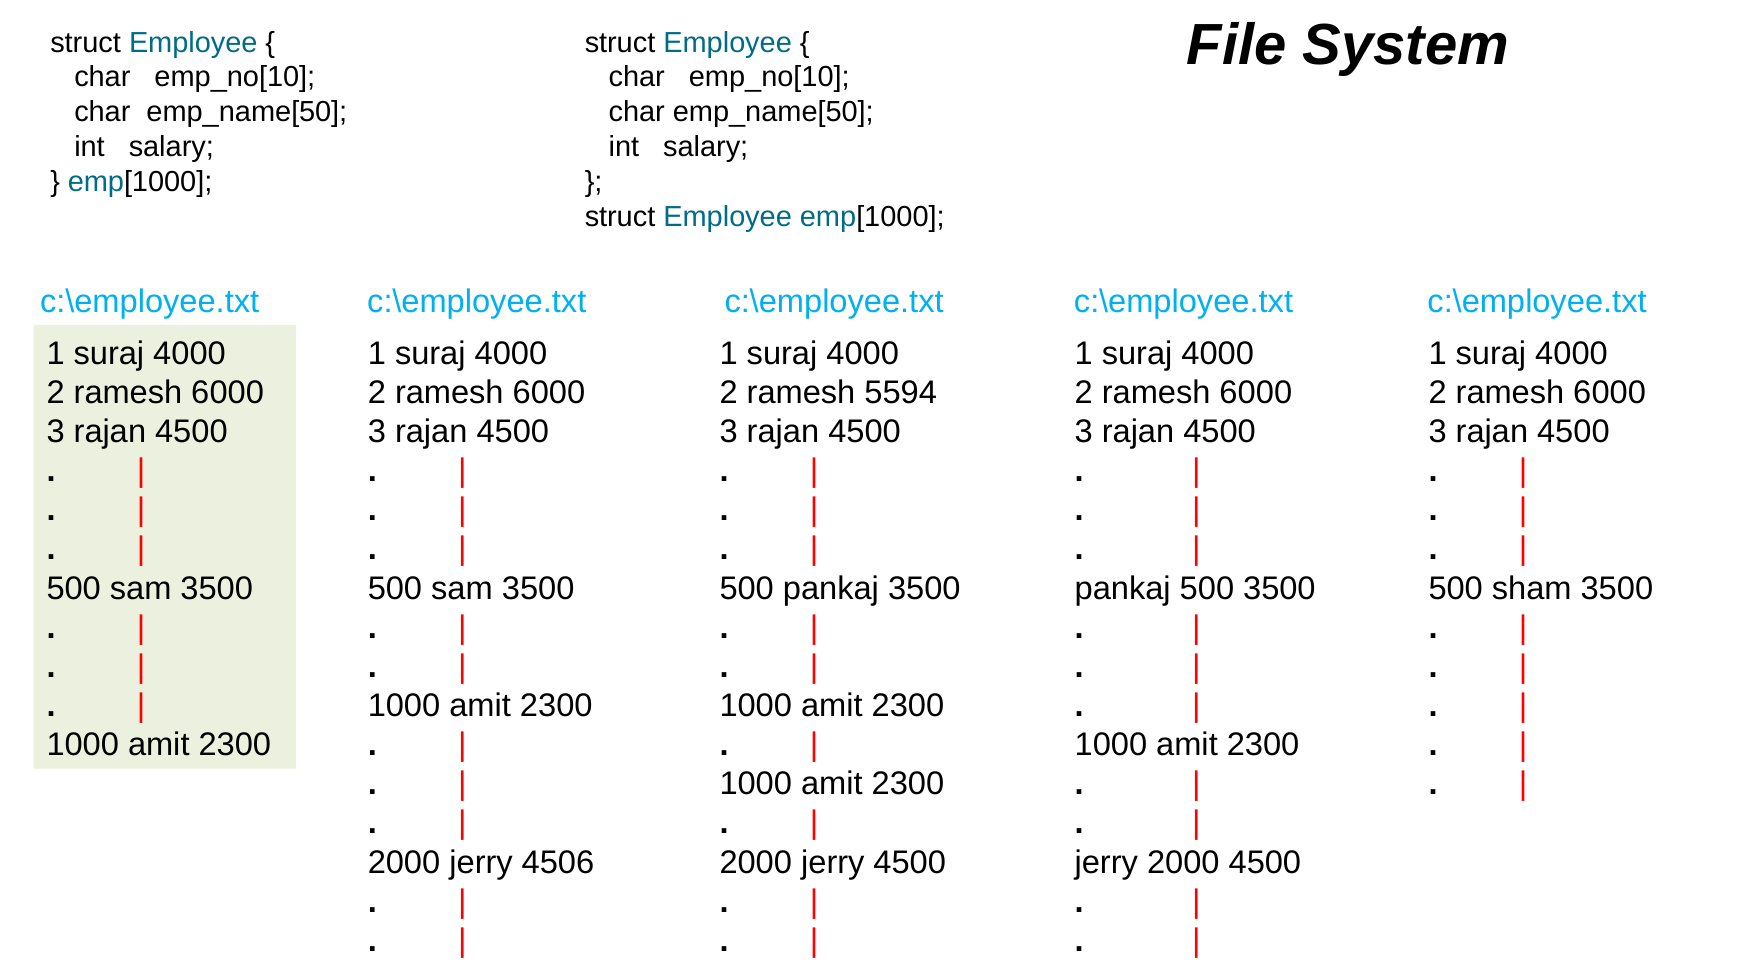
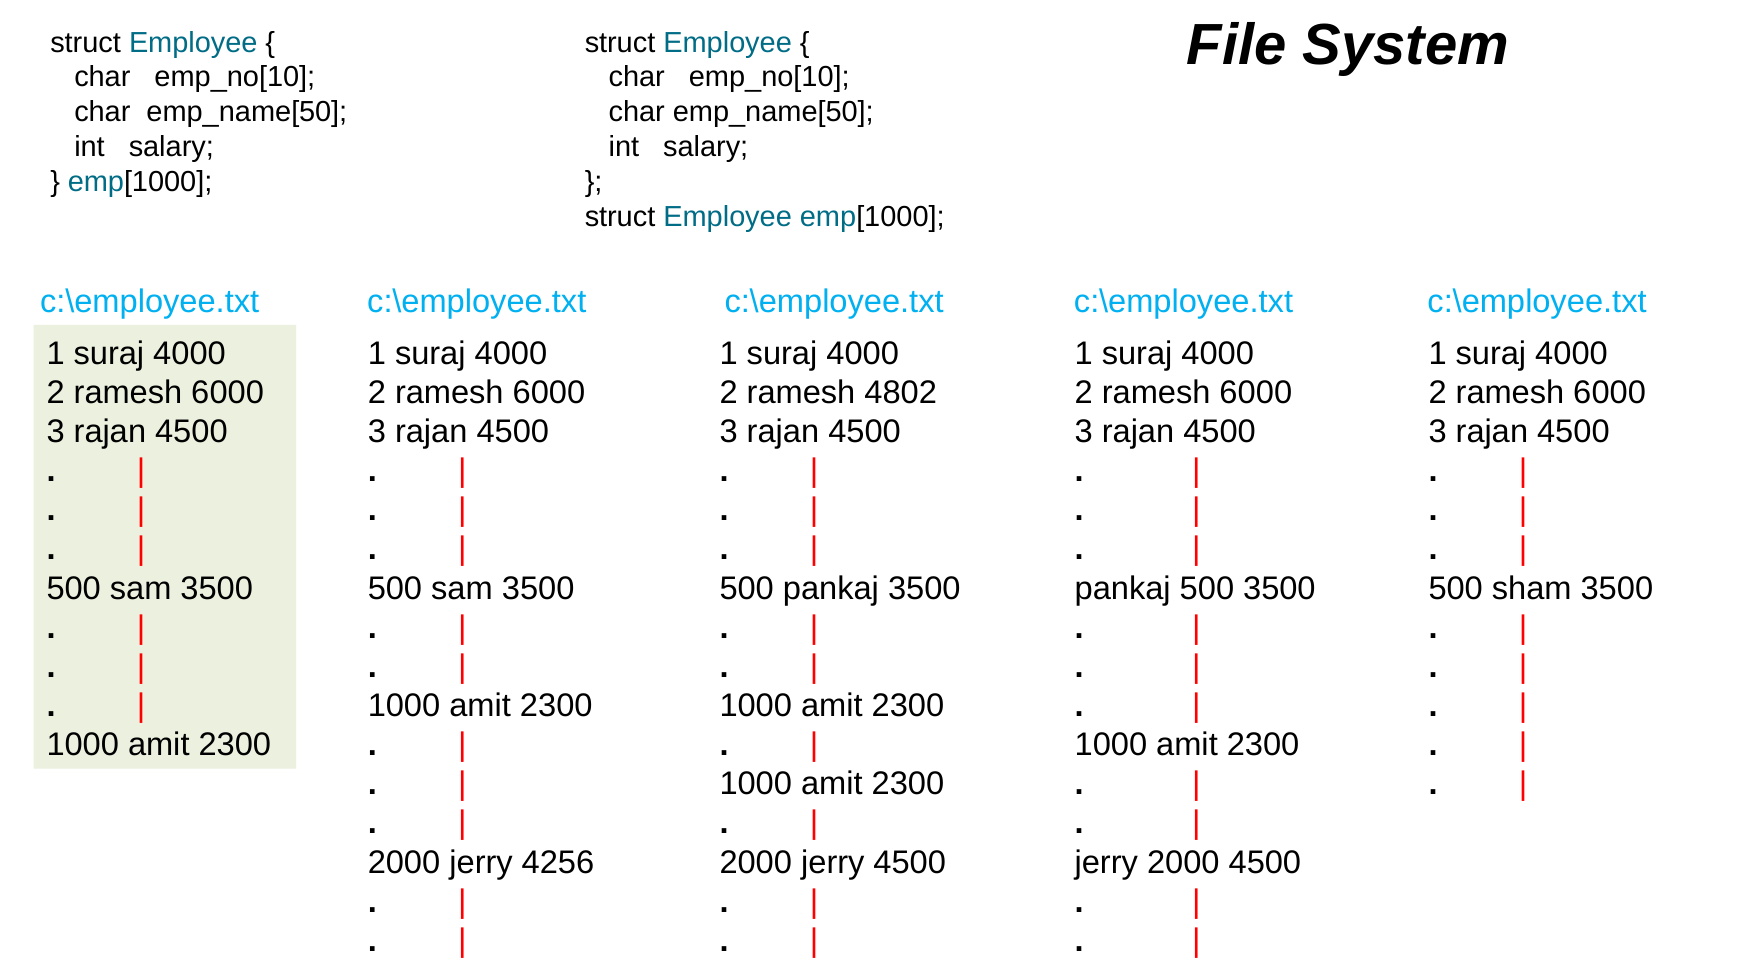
5594: 5594 -> 4802 (901, 392)
4506: 4506 -> 4256 (558, 862)
